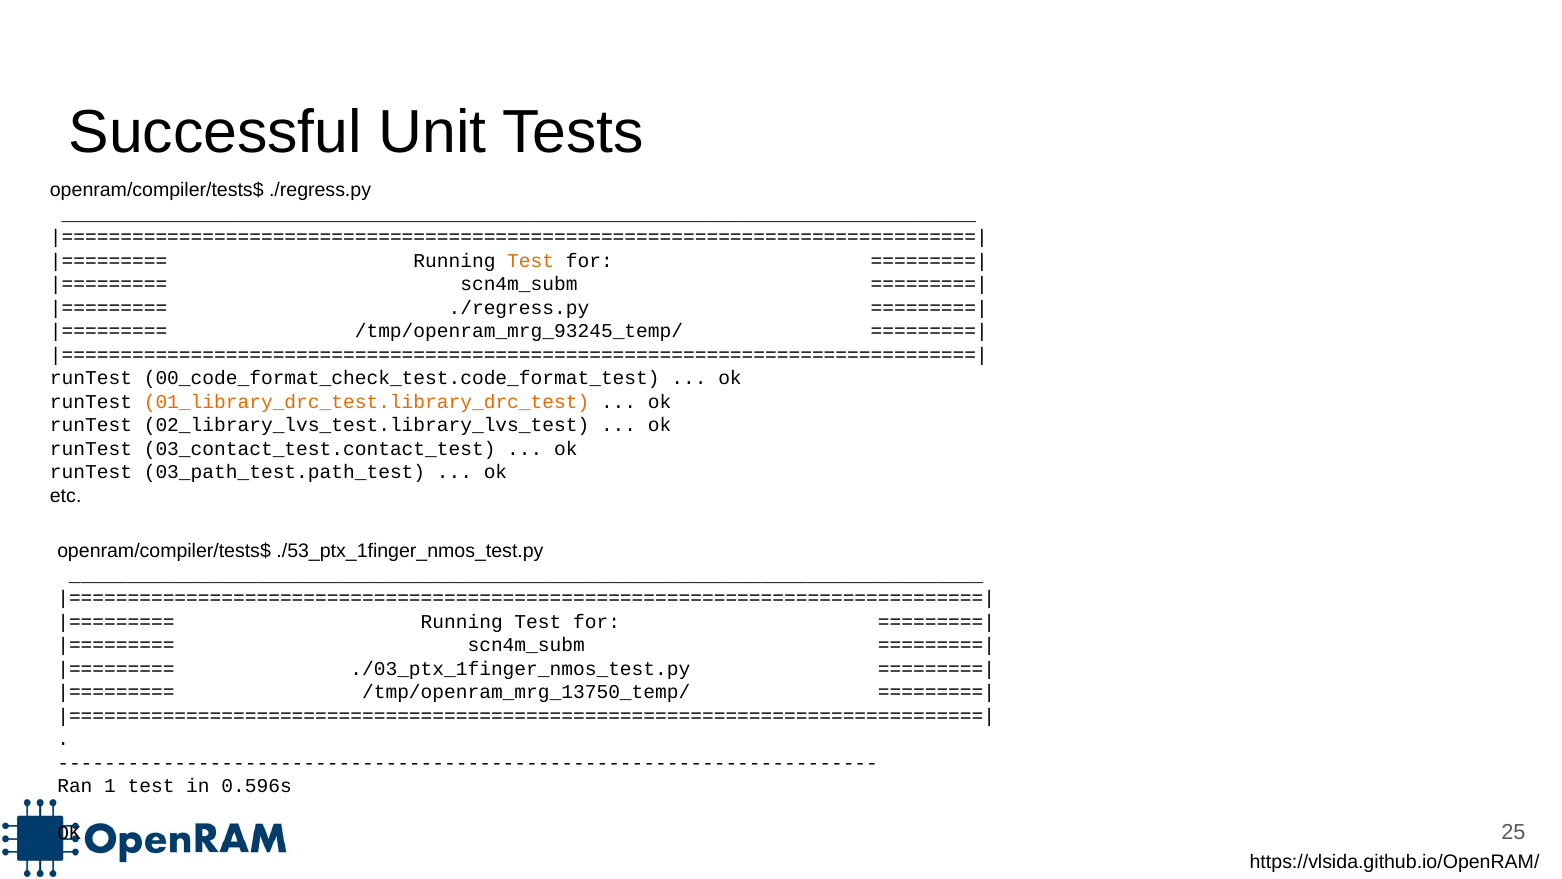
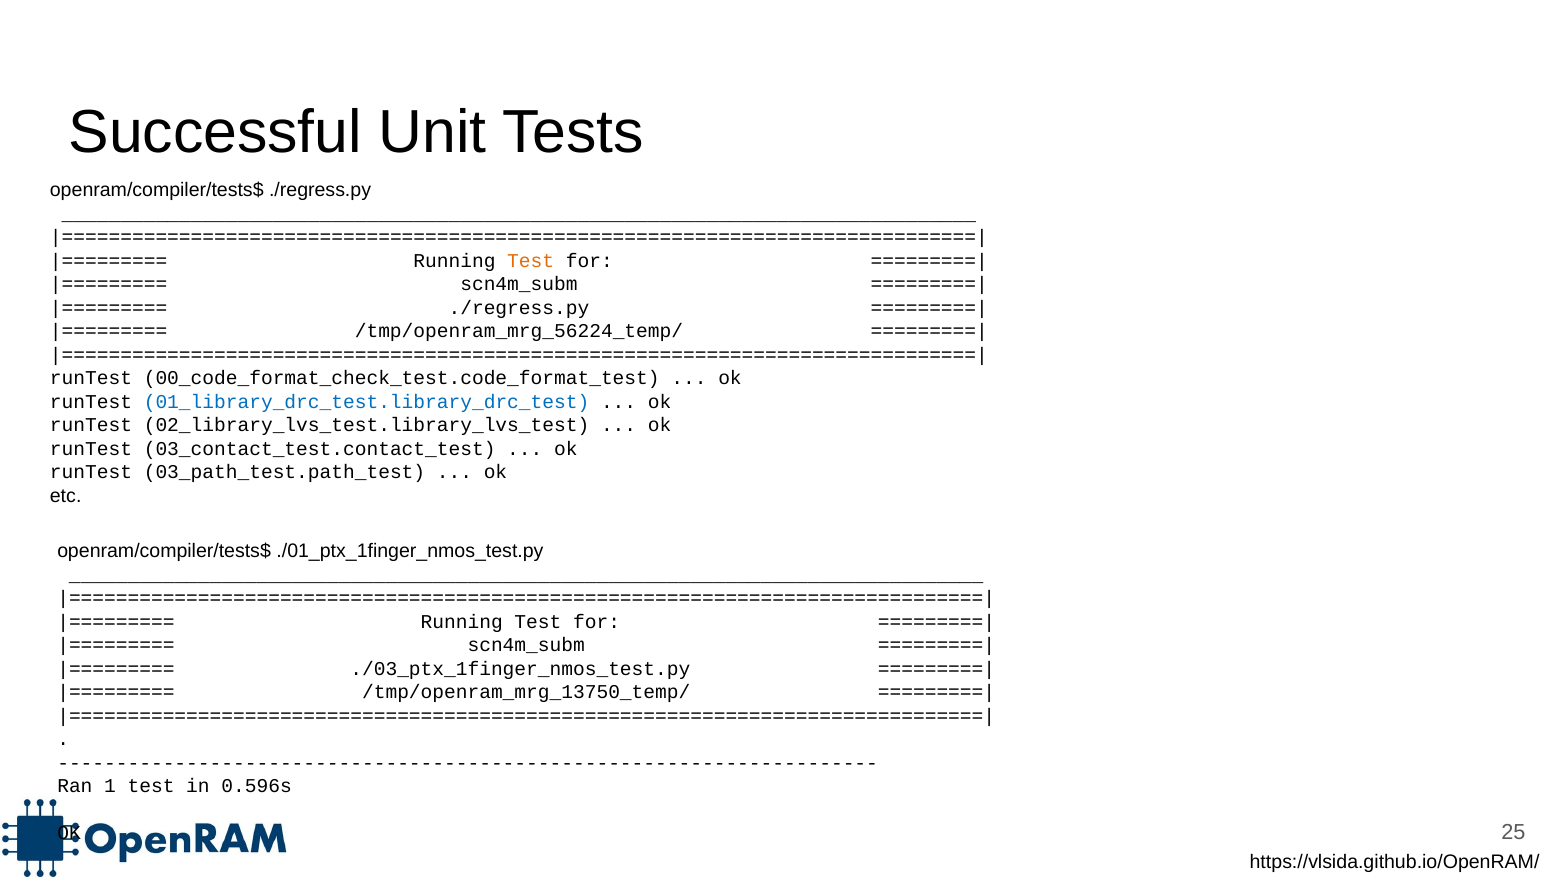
/tmp/openram_mrg_93245_temp/: /tmp/openram_mrg_93245_temp/ -> /tmp/openram_mrg_56224_temp/ (519, 331)
01_library_drc_test.library_drc_test colour: orange -> blue (367, 402)
./53_ptx_1finger_nmos_test.py: ./53_ptx_1finger_nmos_test.py -> ./01_ptx_1finger_nmos_test.py (410, 551)
